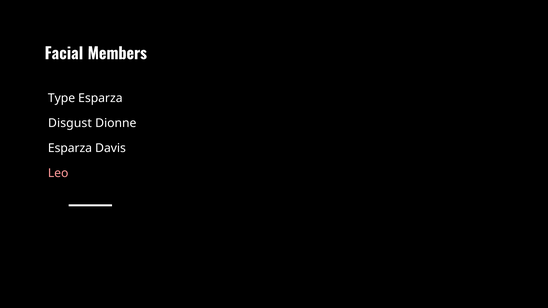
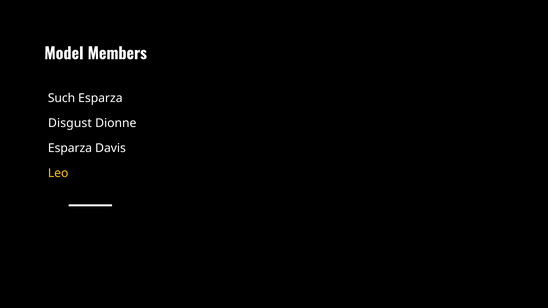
Facial: Facial -> Model (64, 54)
Type: Type -> Such (62, 98)
Leo colour: pink -> yellow (58, 173)
